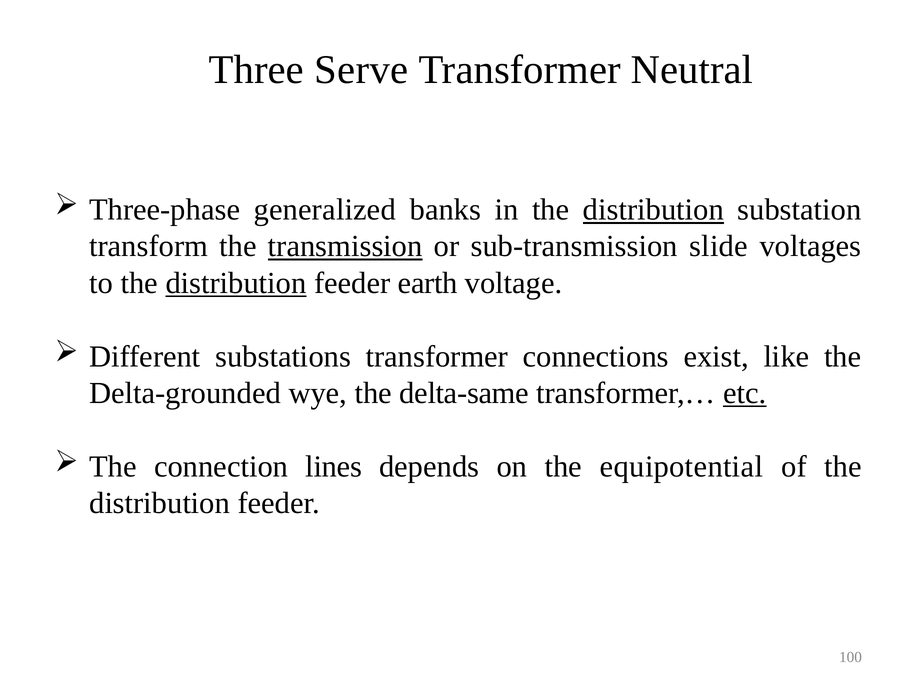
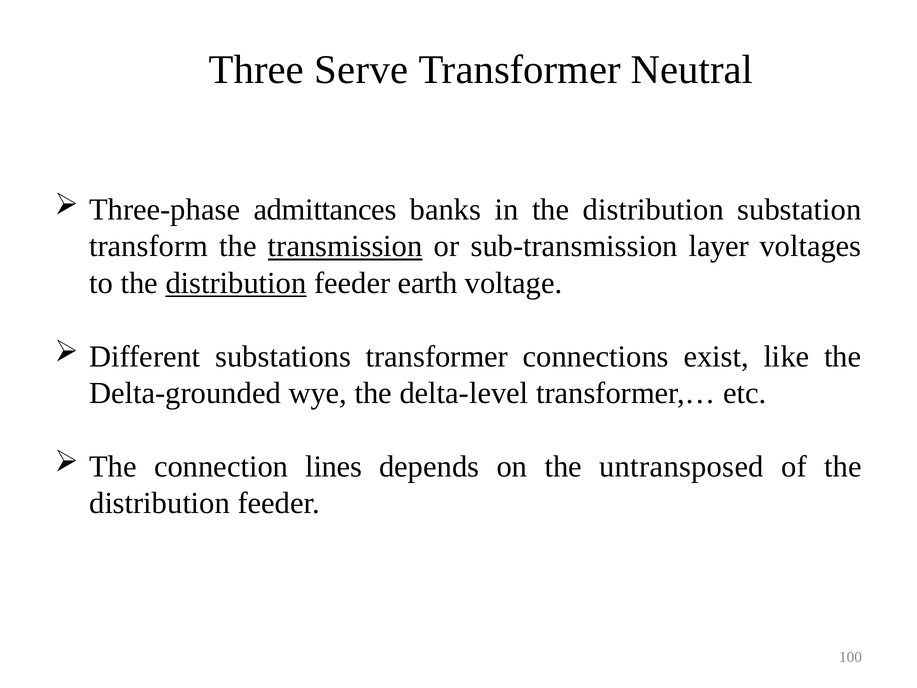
generalized: generalized -> admittances (325, 210)
distribution underline: present -> none (653, 210)
slide: slide -> layer (719, 246)
delta-same: delta-same -> delta-level (464, 393)
etc underline: present -> none (745, 393)
equipotential: equipotential -> untransposed (682, 466)
